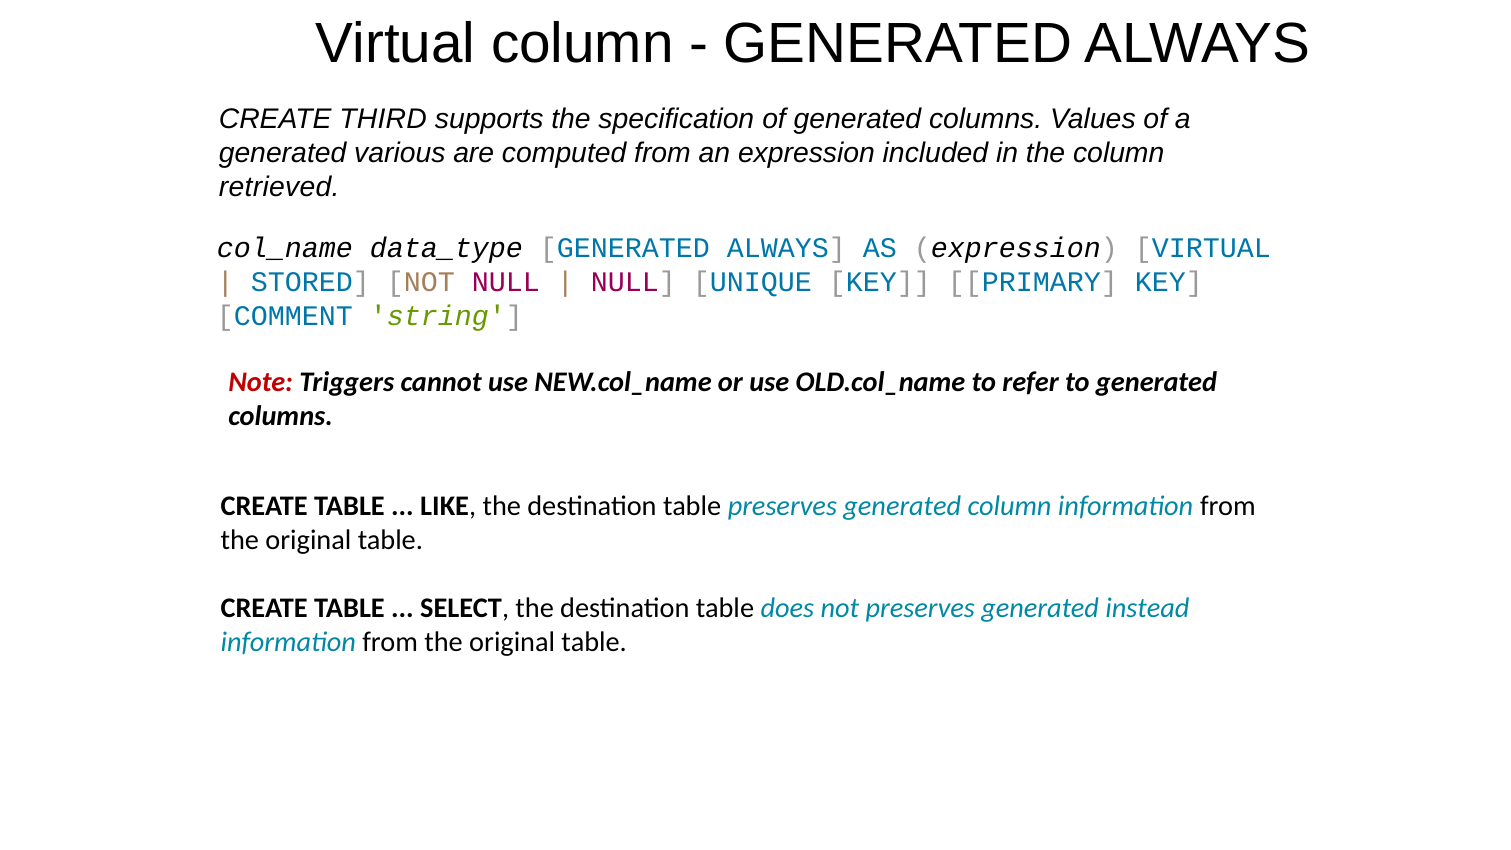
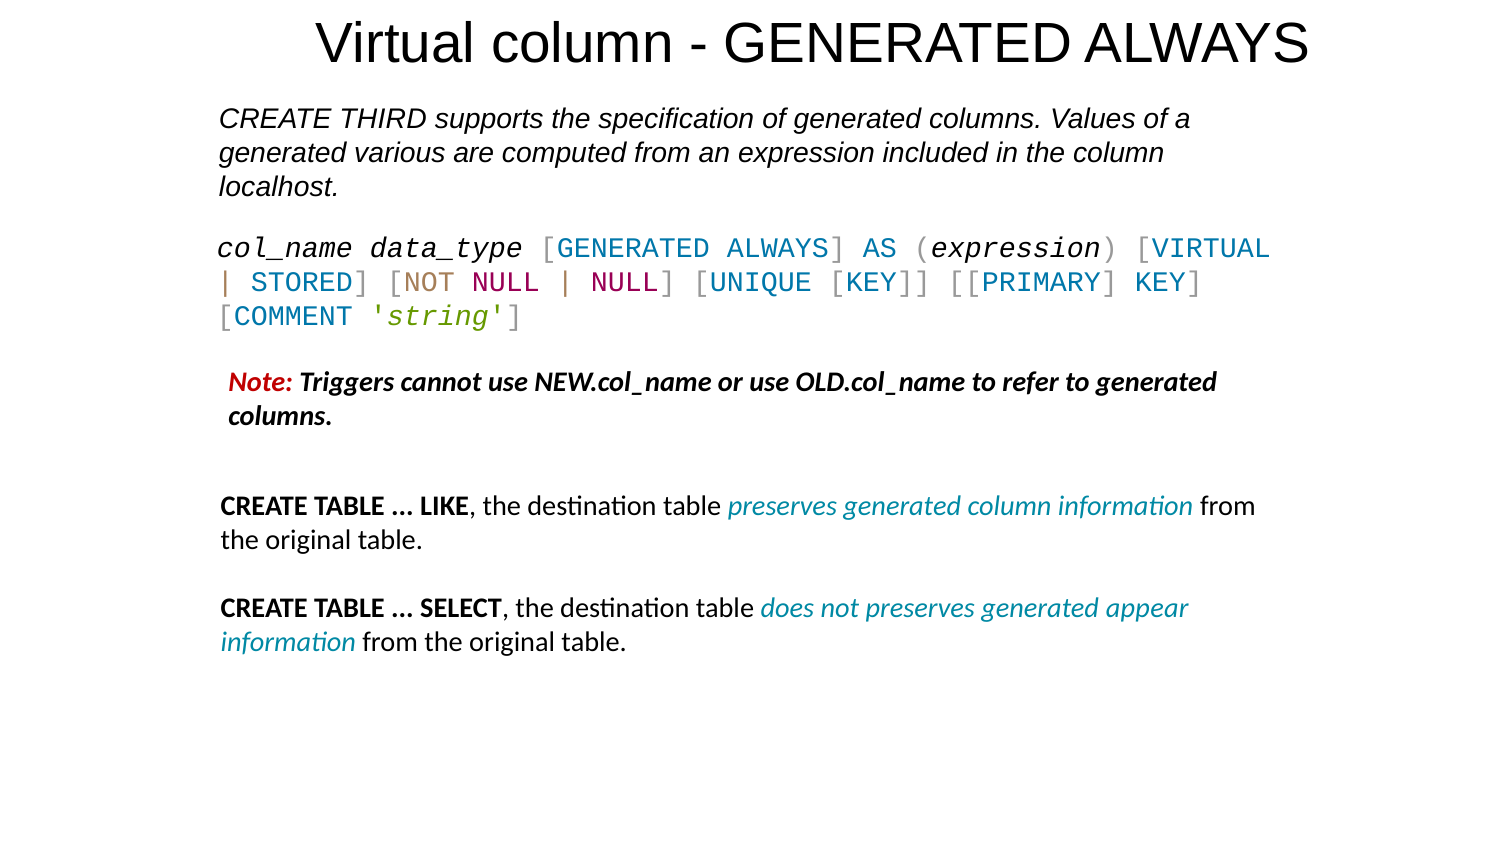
retrieved: retrieved -> localhost (279, 187)
instead: instead -> appear (1147, 608)
